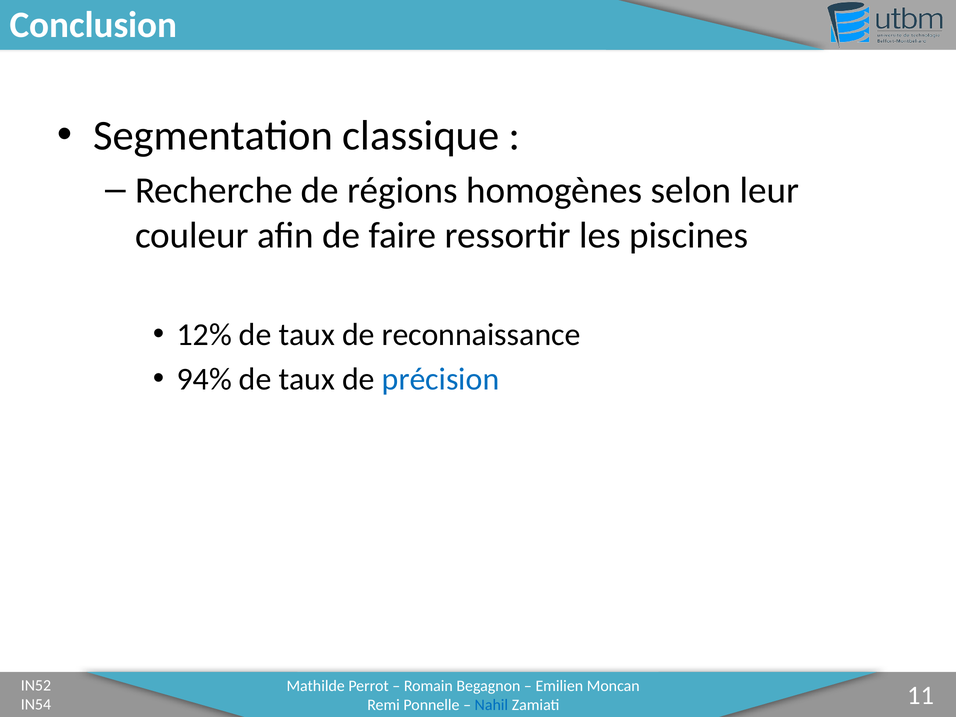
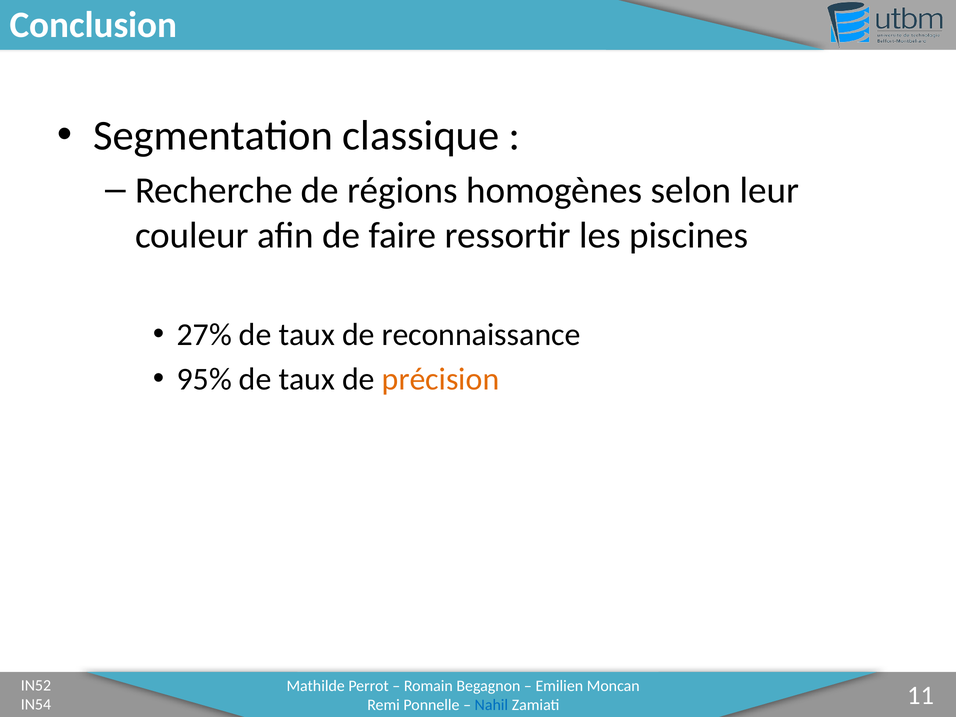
12%: 12% -> 27% (204, 335)
94%: 94% -> 95% (204, 379)
précision colour: blue -> orange (441, 379)
